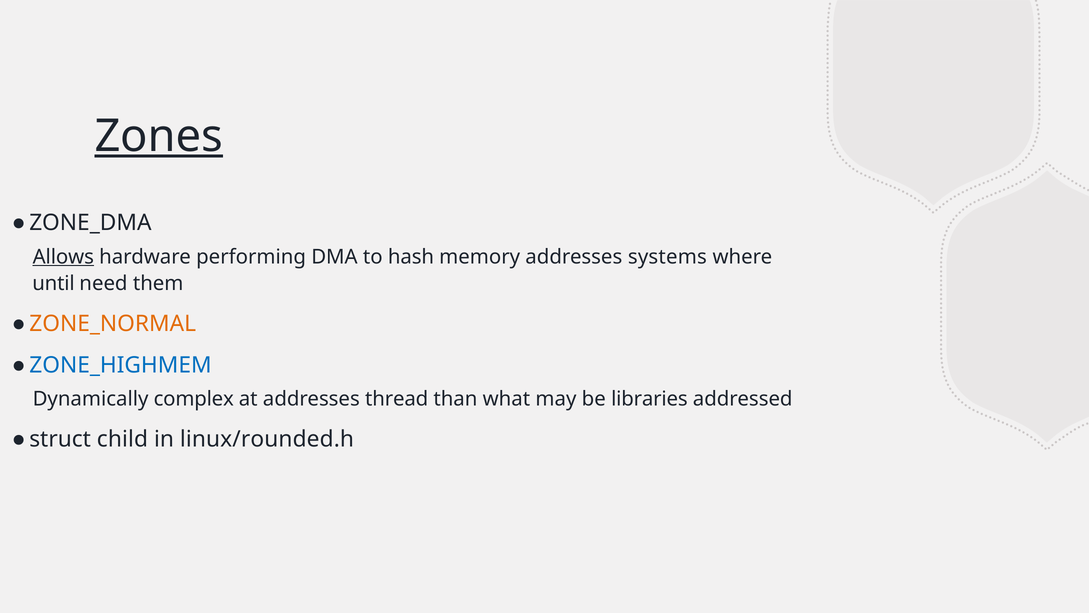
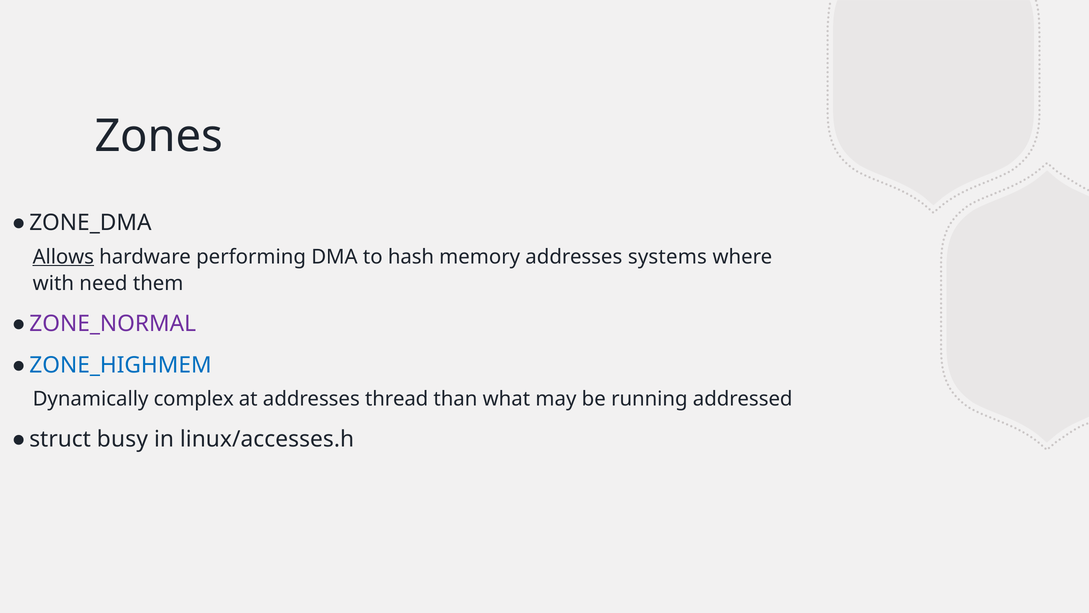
Zones underline: present -> none (159, 136)
until: until -> with (53, 284)
ZONE_NORMAL colour: orange -> purple (113, 324)
libraries: libraries -> running (649, 399)
child: child -> busy (122, 439)
linux/rounded.h: linux/rounded.h -> linux/accesses.h (267, 439)
